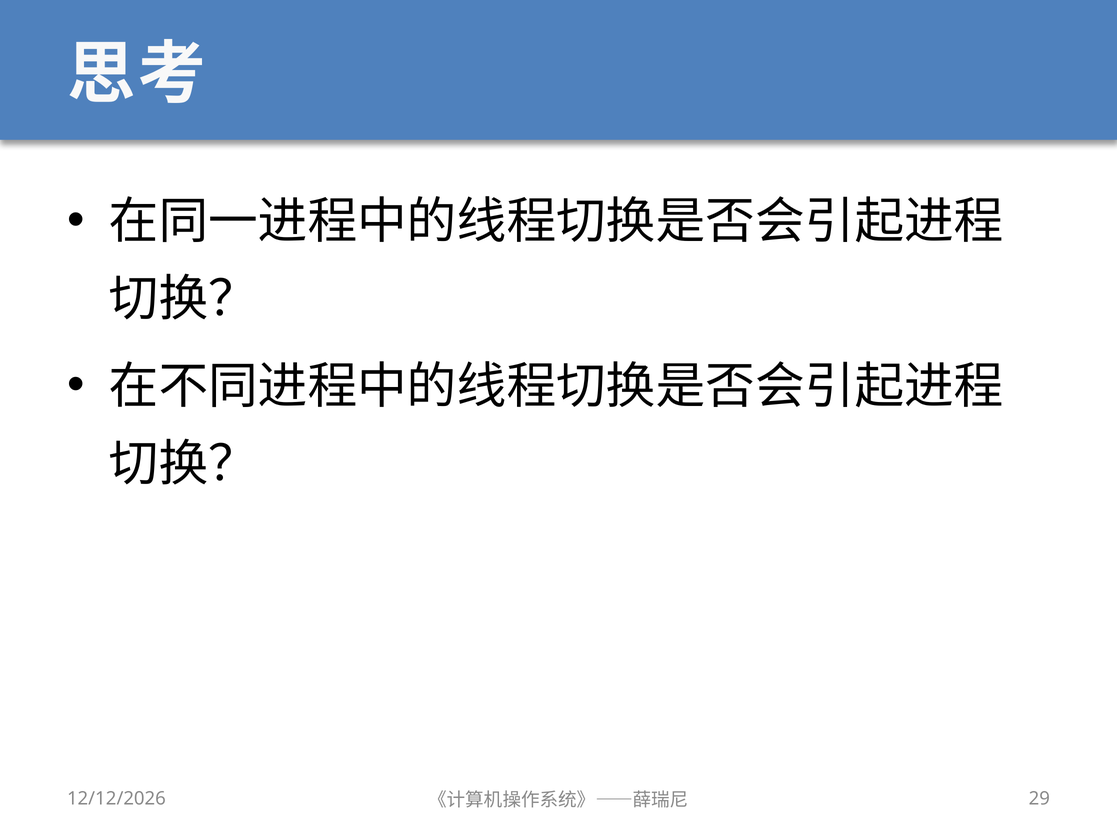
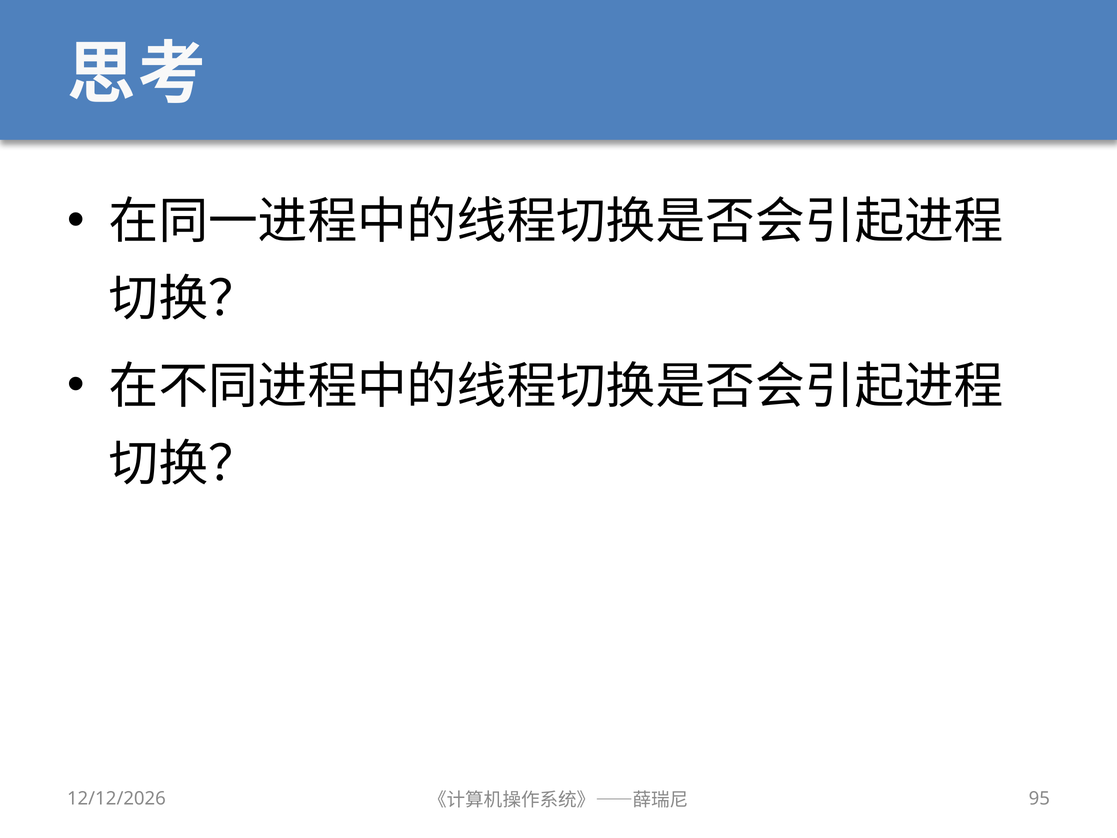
29: 29 -> 95 (1039, 799)
